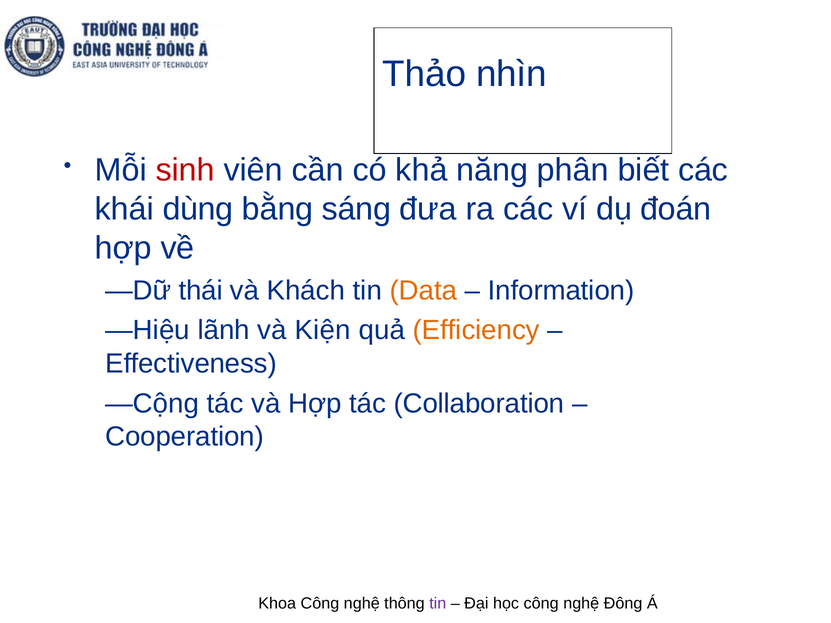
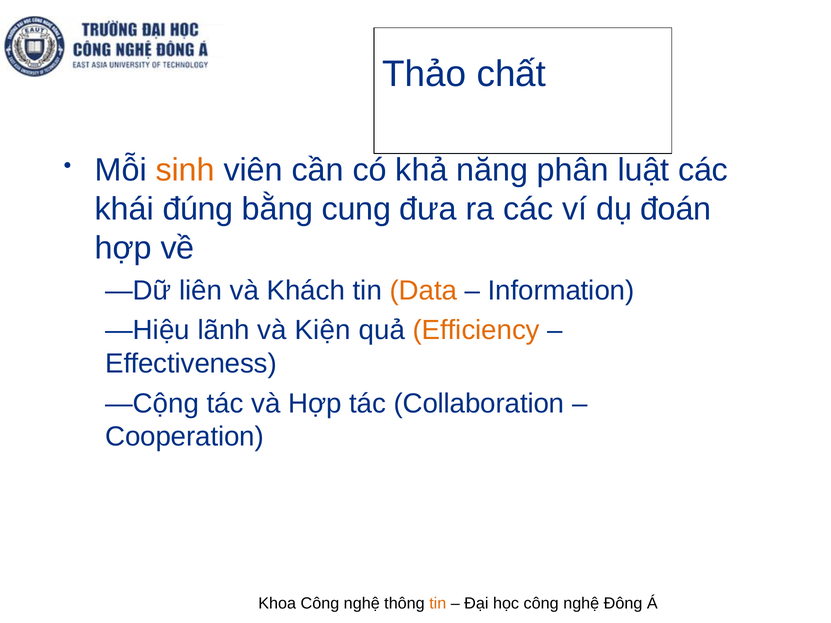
nhìn: nhìn -> chất (511, 74)
sinh colour: red -> orange (185, 170)
biết: biết -> luật (643, 170)
dùng: dùng -> đúng (198, 209)
sáng: sáng -> cung (357, 209)
thái: thái -> liên (201, 291)
tin colour: purple -> orange (438, 604)
